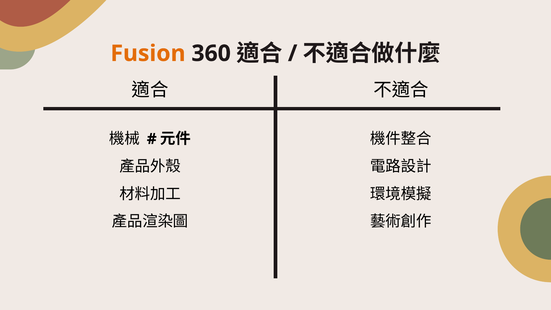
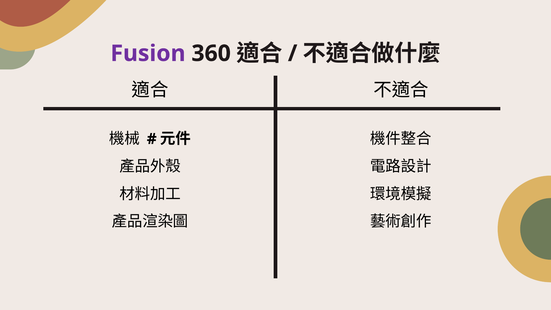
Fusion colour: orange -> purple (148, 53)
